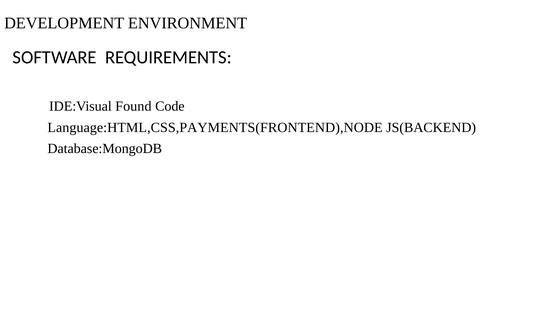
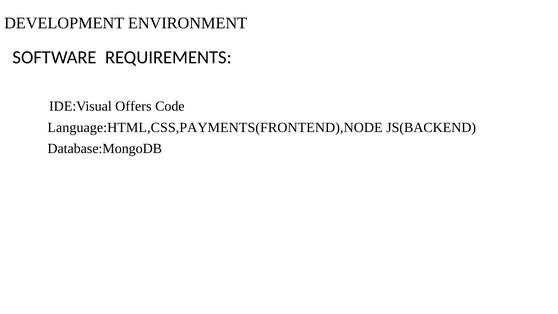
Found: Found -> Offers (133, 106)
